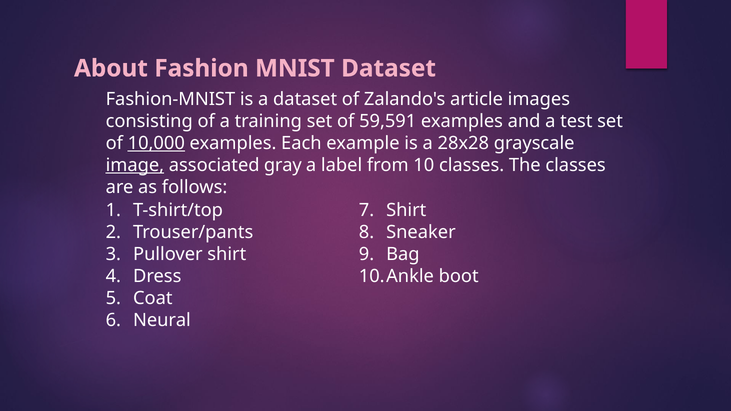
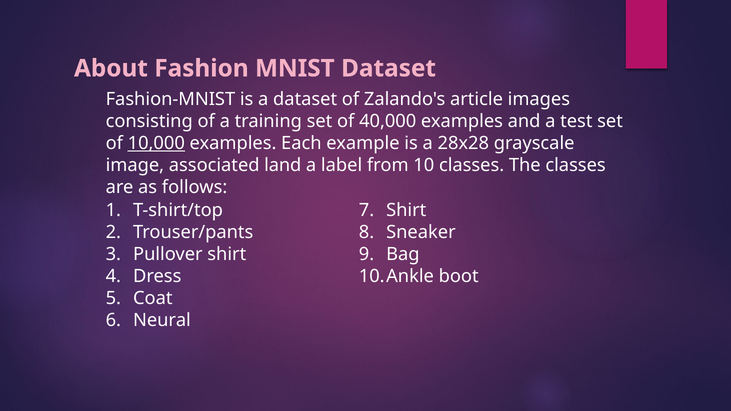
59,591: 59,591 -> 40,000 (388, 121)
image underline: present -> none (135, 165)
gray: gray -> land (283, 165)
